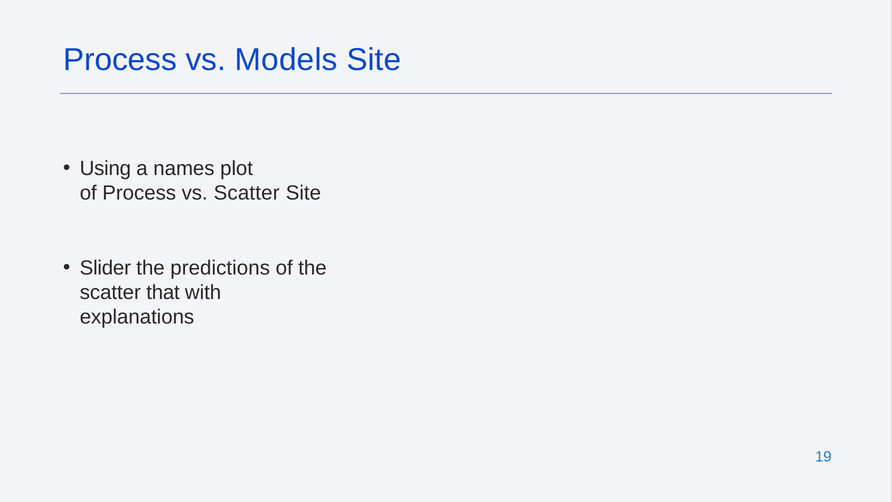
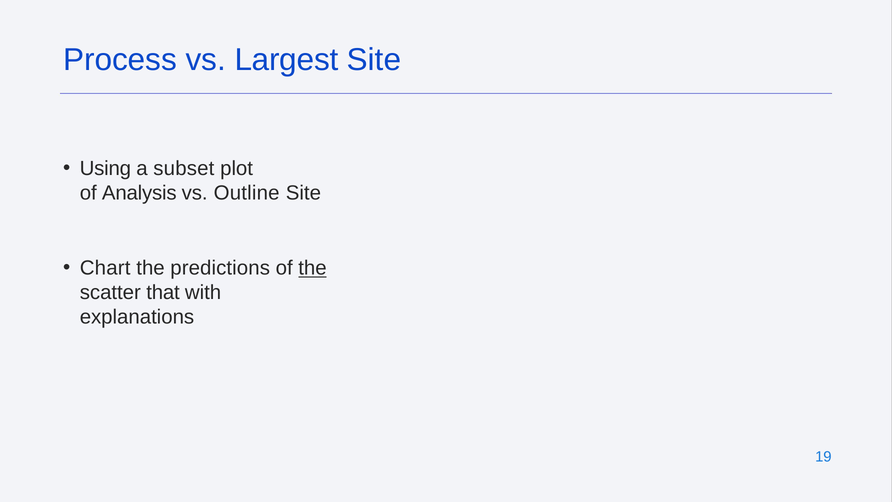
Models: Models -> Largest (286, 60)
names: names -> subset (184, 168)
of Process: Process -> Analysis (139, 193)
vs Scatter: Scatter -> Outline (247, 193)
Slider: Slider -> Chart (105, 268)
the underline: none -> present (312, 268)
